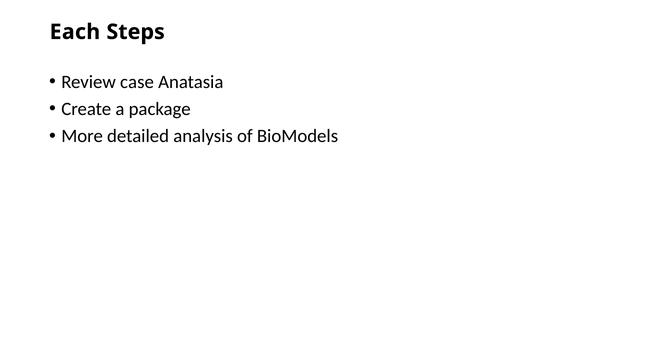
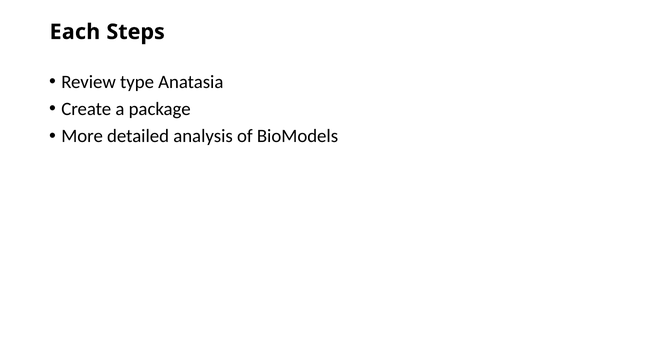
case: case -> type (137, 82)
